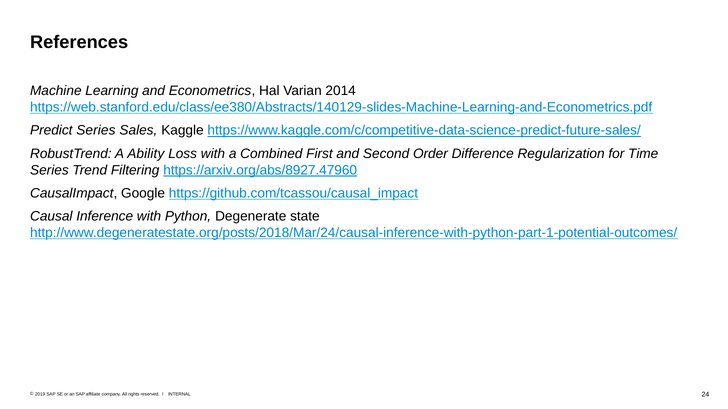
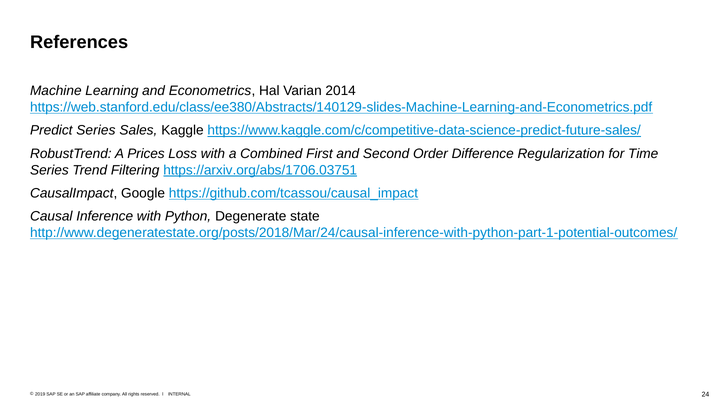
Ability: Ability -> Prices (146, 154)
https://arxiv.org/abs/8927.47960: https://arxiv.org/abs/8927.47960 -> https://arxiv.org/abs/1706.03751 (260, 170)
